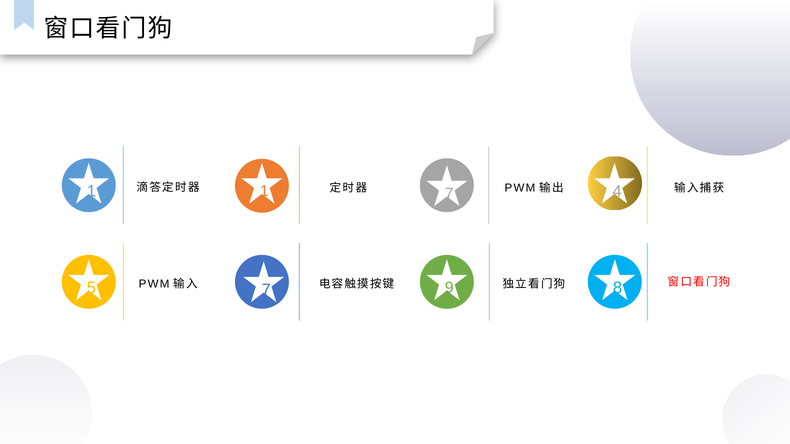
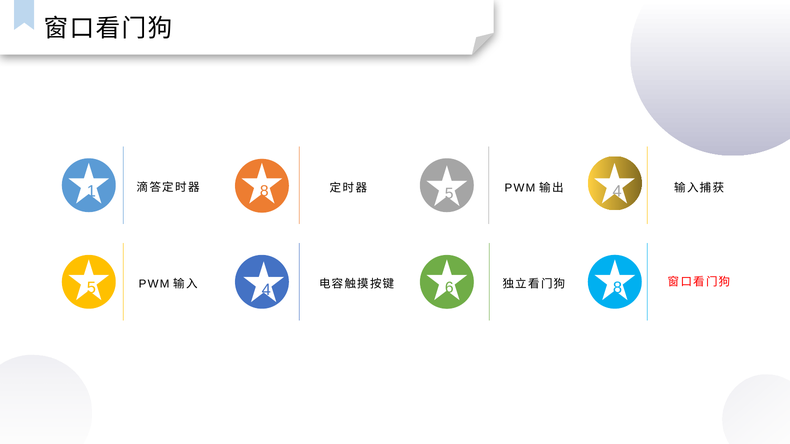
1: 1 -> 8 (264, 191)
7: 7 -> 5 (449, 194)
7: 7 -> 4 (266, 290)
9: 9 -> 6 (449, 288)
